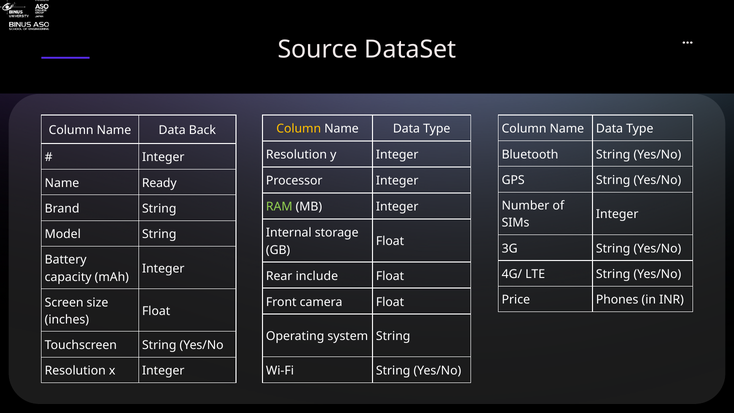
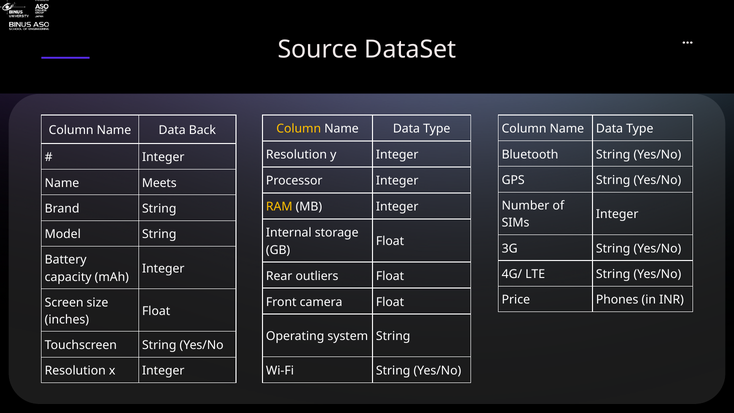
Ready: Ready -> Meets (159, 183)
RAM colour: light green -> yellow (279, 207)
include: include -> outliers (317, 276)
